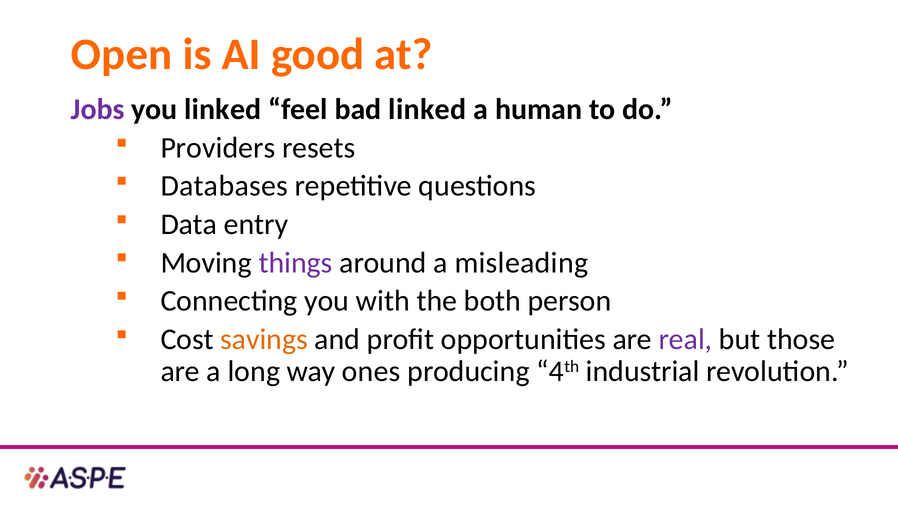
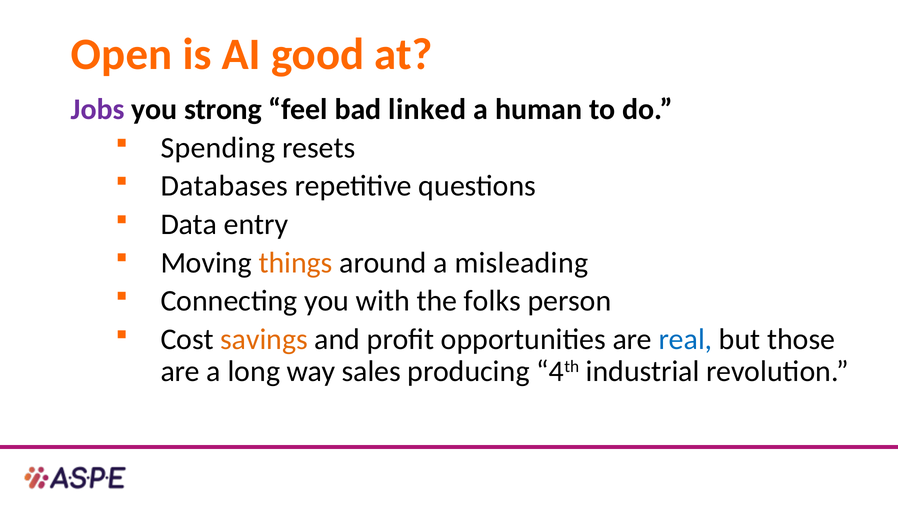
you linked: linked -> strong (223, 110)
Providers: Providers -> Spending (218, 148)
things colour: purple -> orange (296, 263)
both: both -> folks (492, 301)
real colour: purple -> blue (685, 339)
ones: ones -> sales (371, 372)
